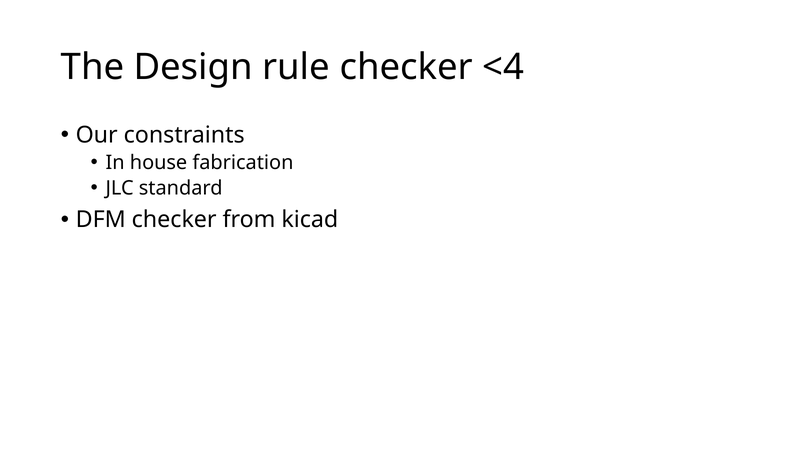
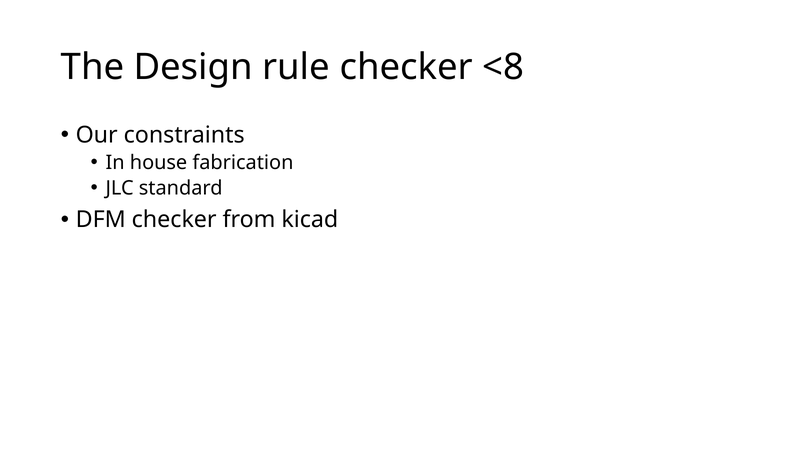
<4: <4 -> <8 (503, 67)
